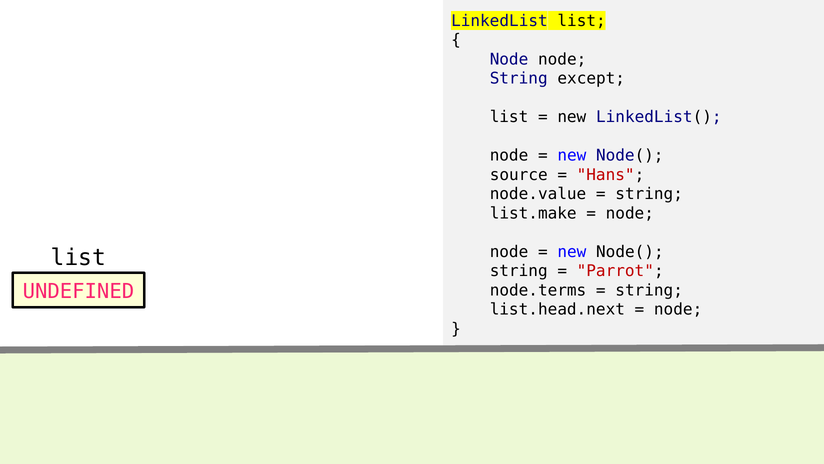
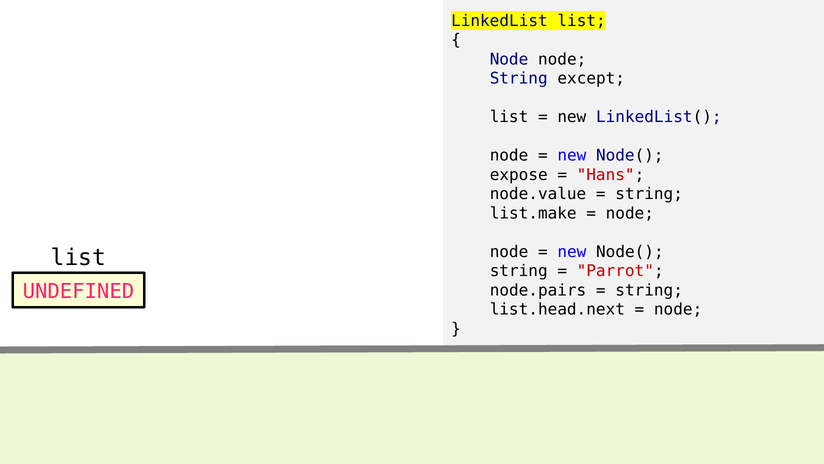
source: source -> expose (519, 175)
node.terms: node.terms -> node.pairs (538, 290)
